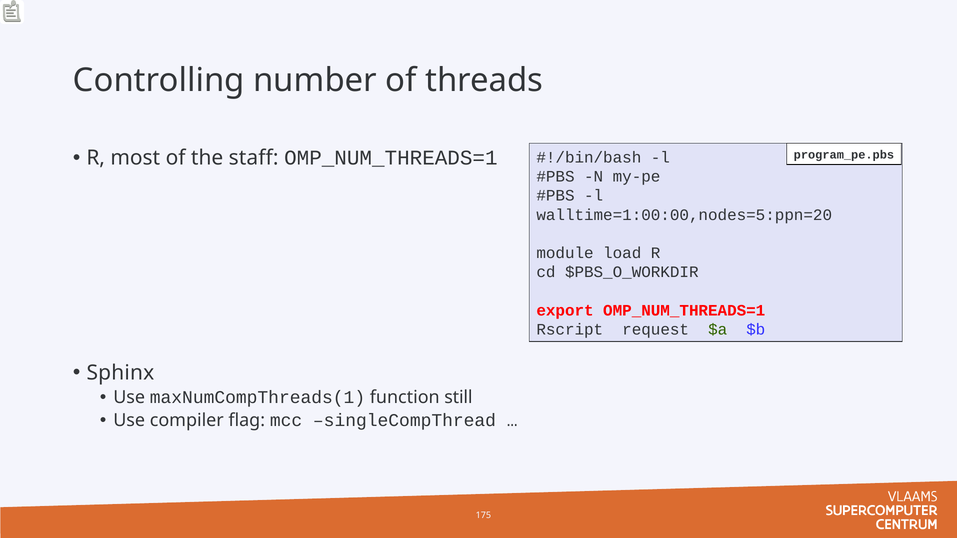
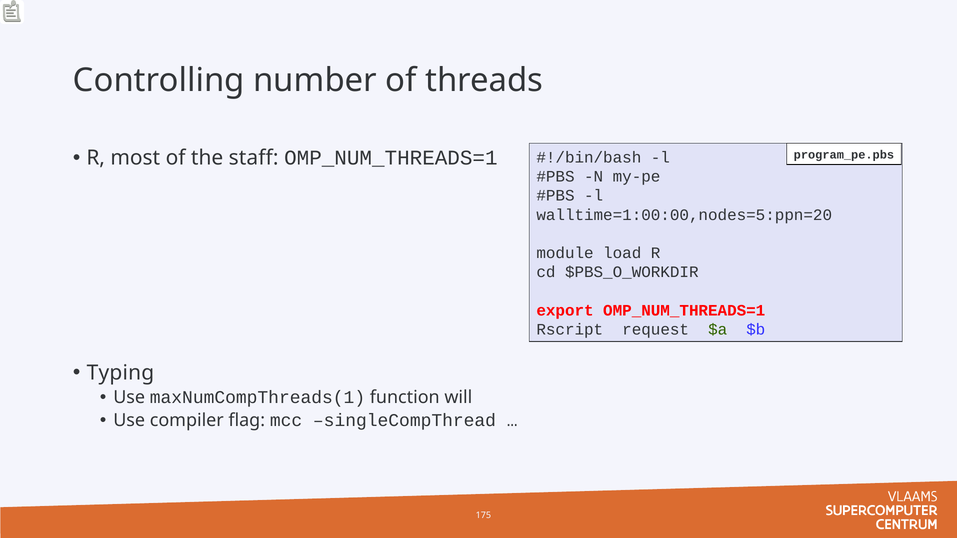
Sphinx: Sphinx -> Typing (120, 373)
still: still -> will (458, 398)
